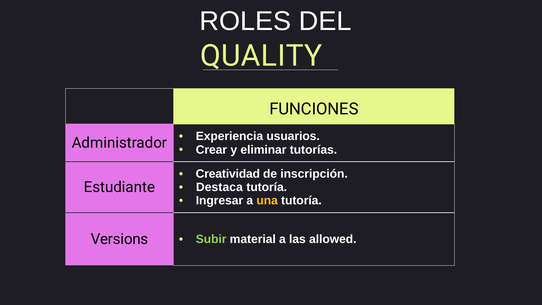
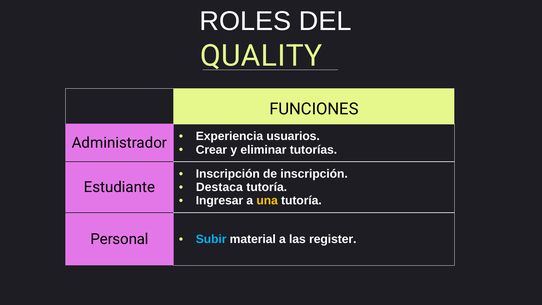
Creatividad: Creatividad -> Inscripción (228, 174)
Versions: Versions -> Personal (120, 239)
Subir colour: light green -> light blue (211, 239)
allowed: allowed -> register (333, 239)
